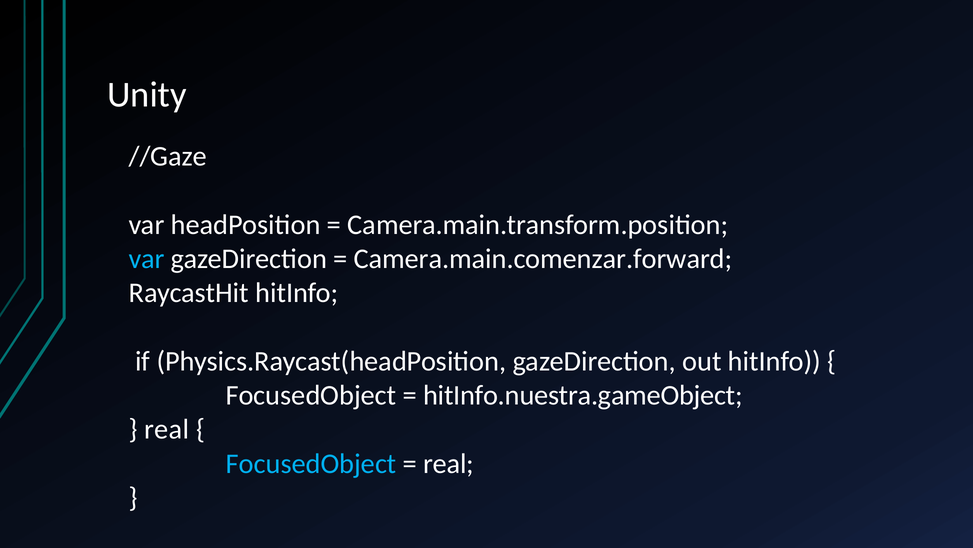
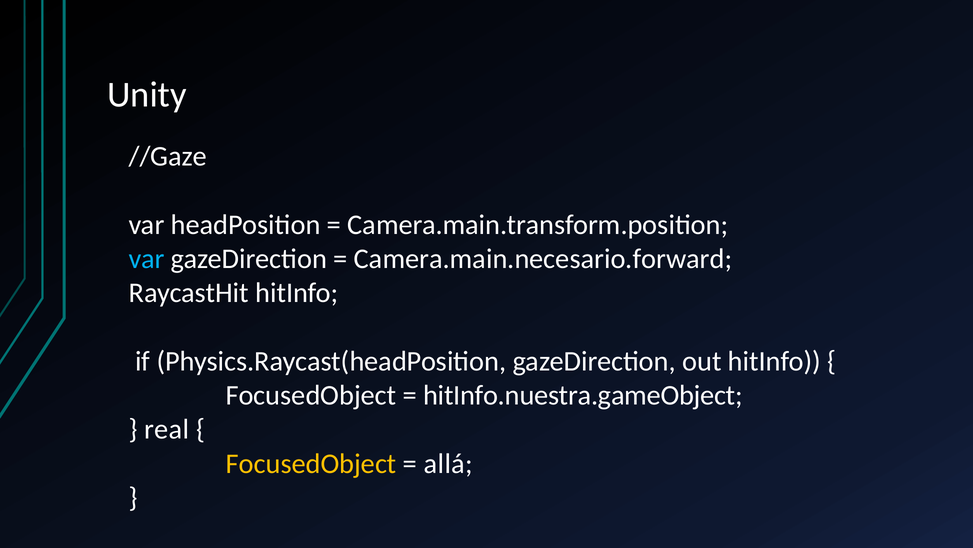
Camera.main.comenzar.forward: Camera.main.comenzar.forward -> Camera.main.necesario.forward (543, 259)
FocusedObject colour: light blue -> yellow (311, 463)
real: real -> allá (448, 463)
